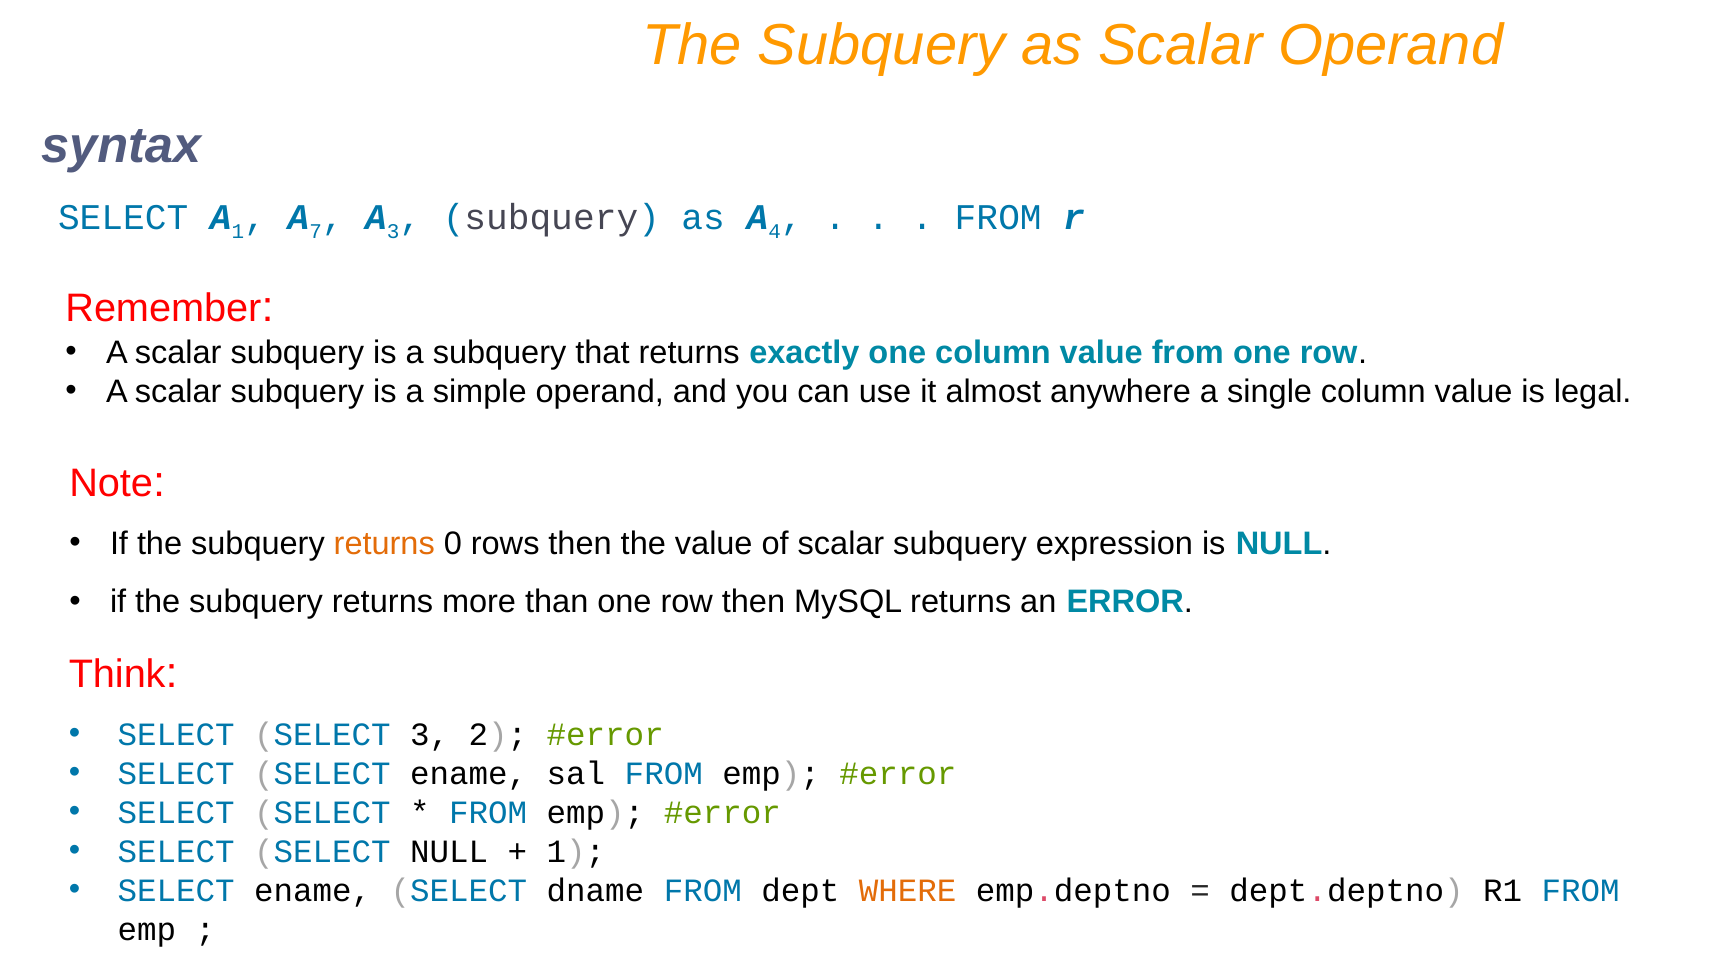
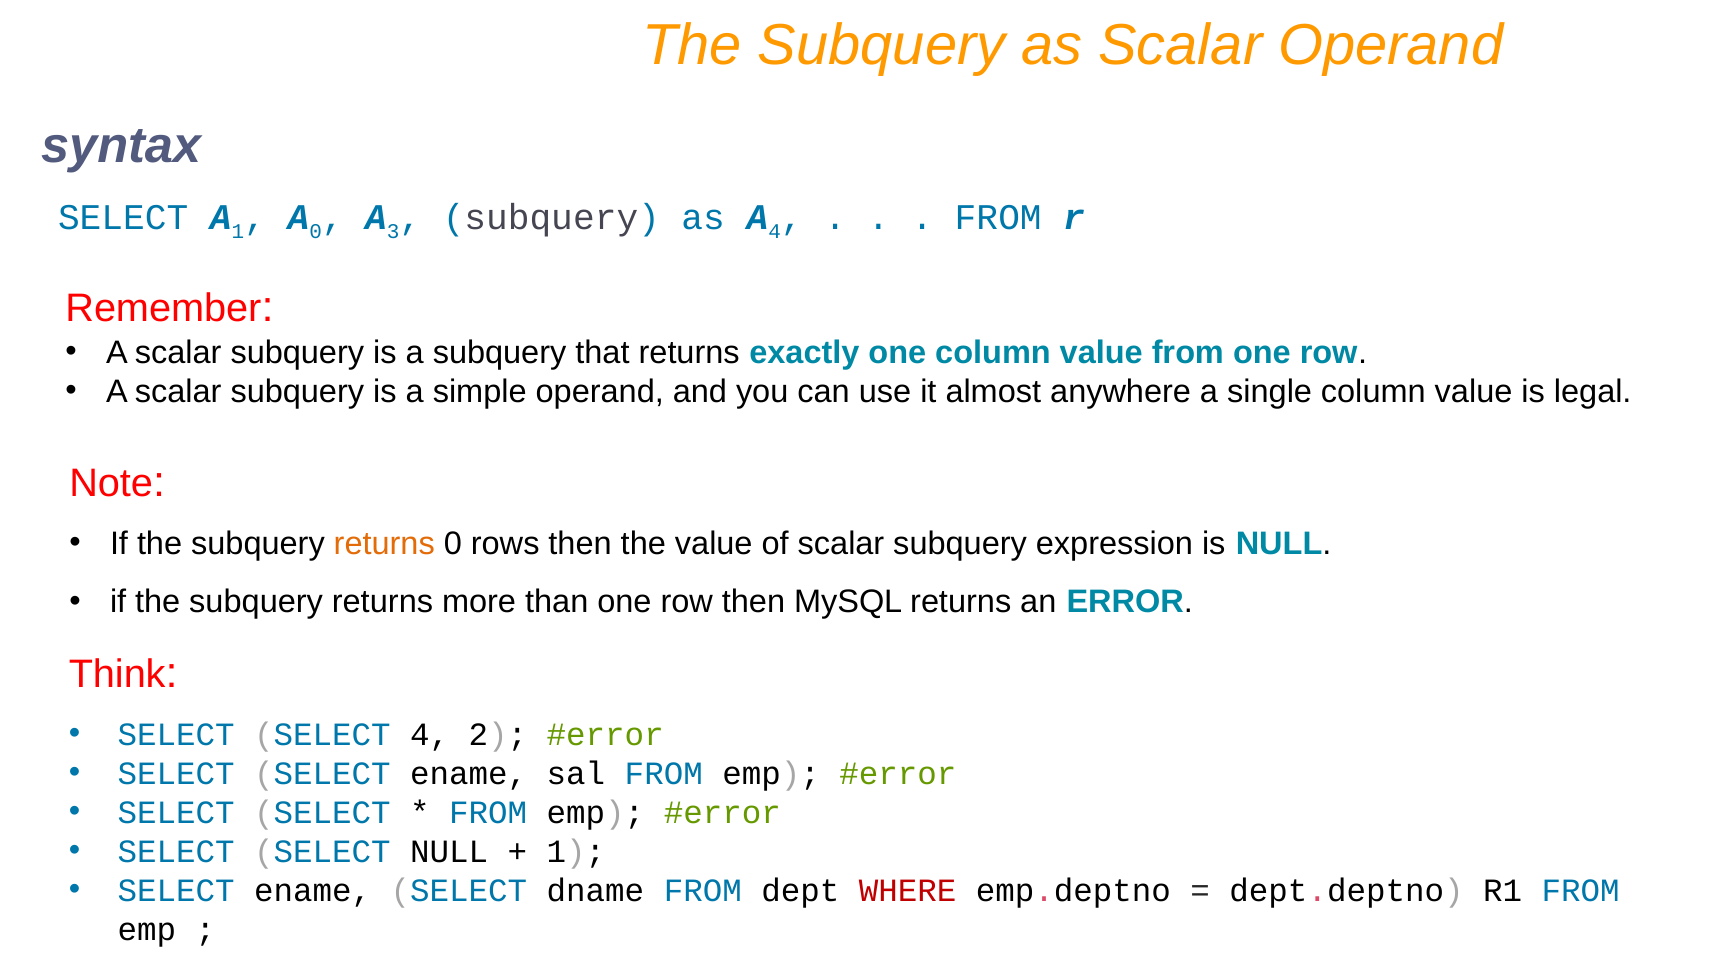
A 7: 7 -> 0 (316, 231)
SELECT 3: 3 -> 4 (430, 735)
WHERE colour: orange -> red (908, 891)
